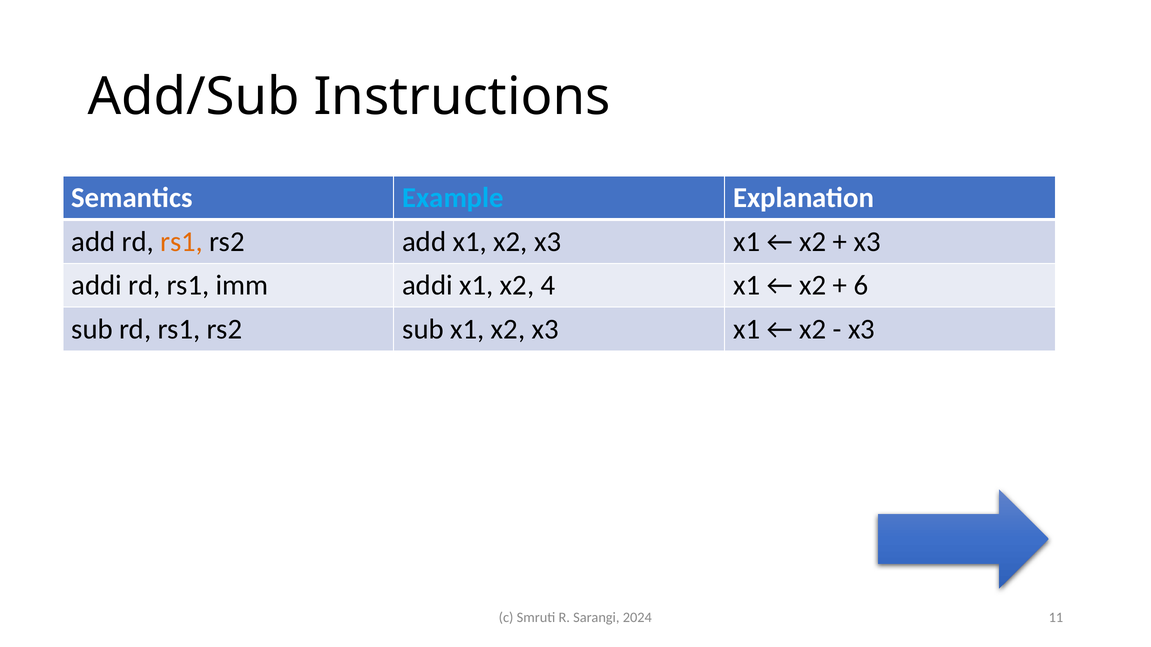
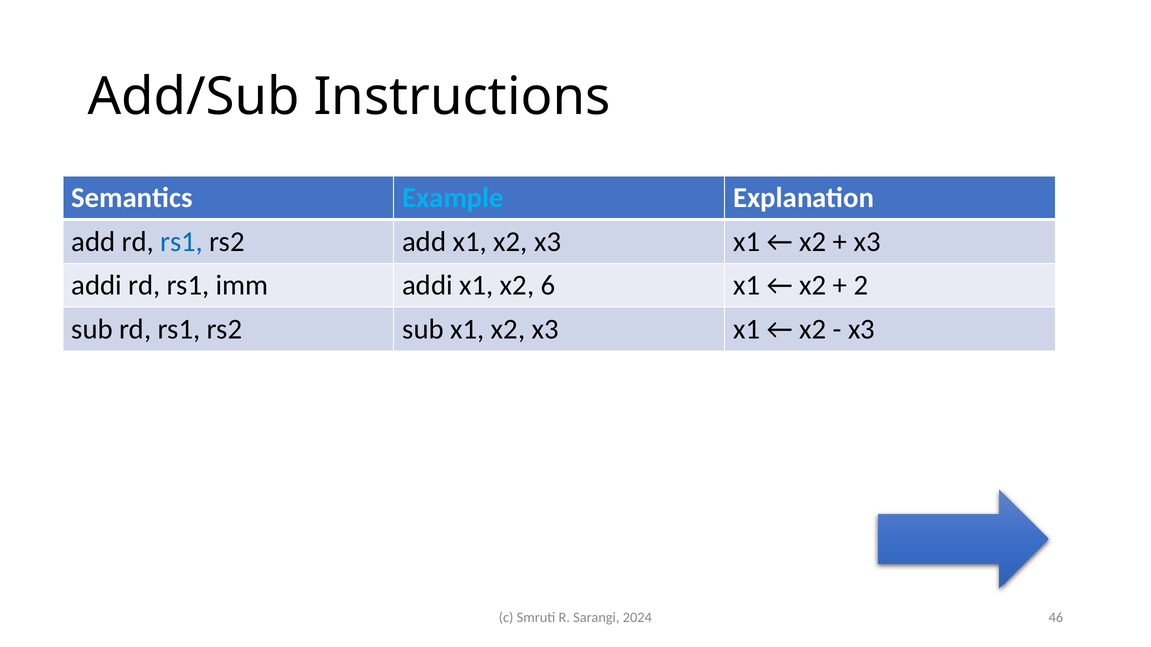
rs1 colour: orange -> blue (182, 242)
4: 4 -> 6 (548, 286)
6: 6 -> 2 (861, 286)
11: 11 -> 46 (1056, 618)
